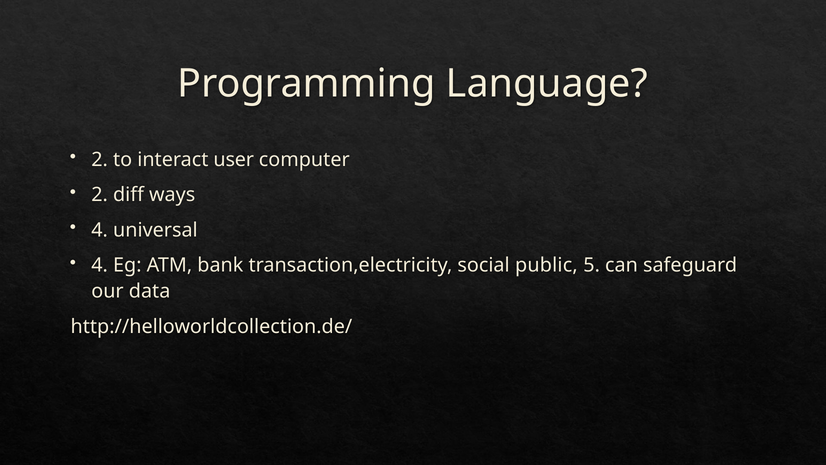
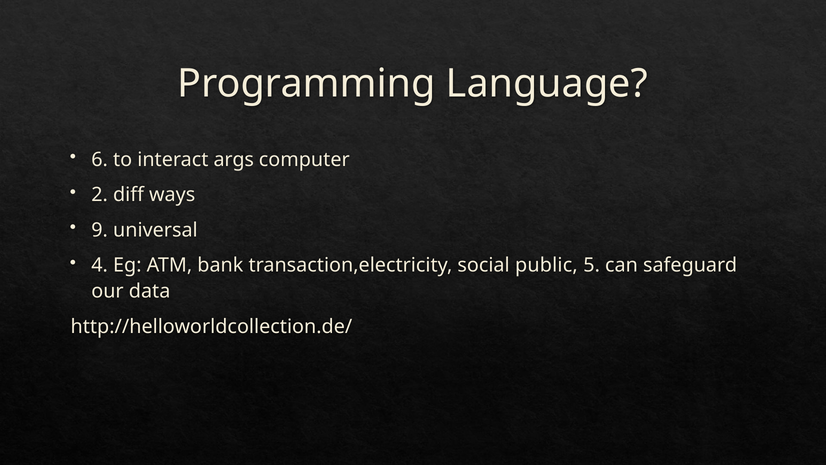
2: 2 -> 6 (100, 159)
user: user -> args (234, 159)
4: 4 -> 9 (100, 230)
